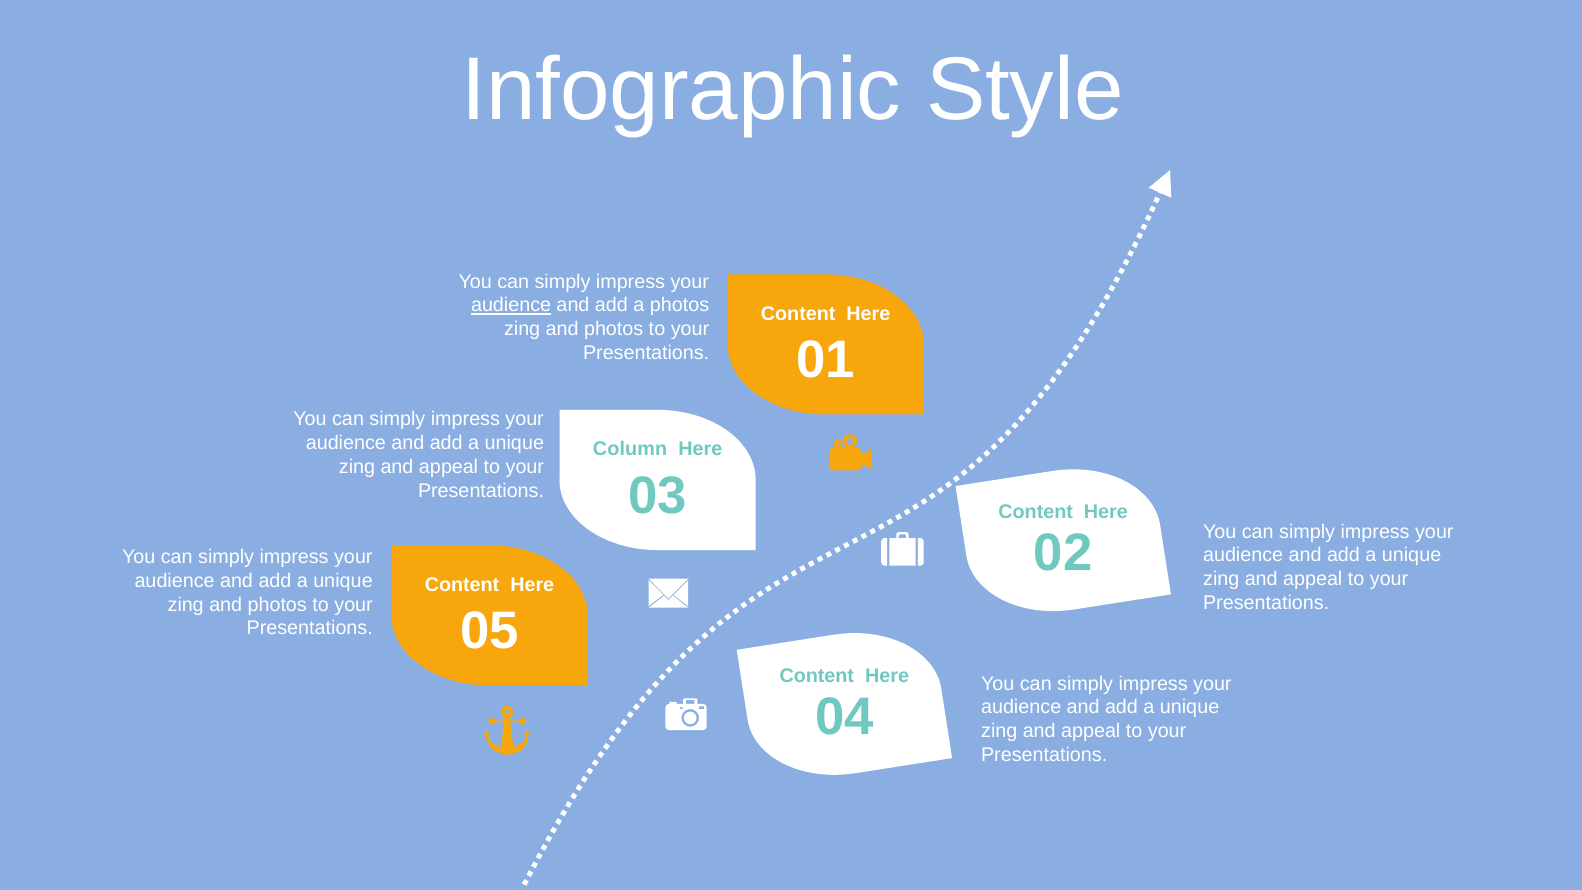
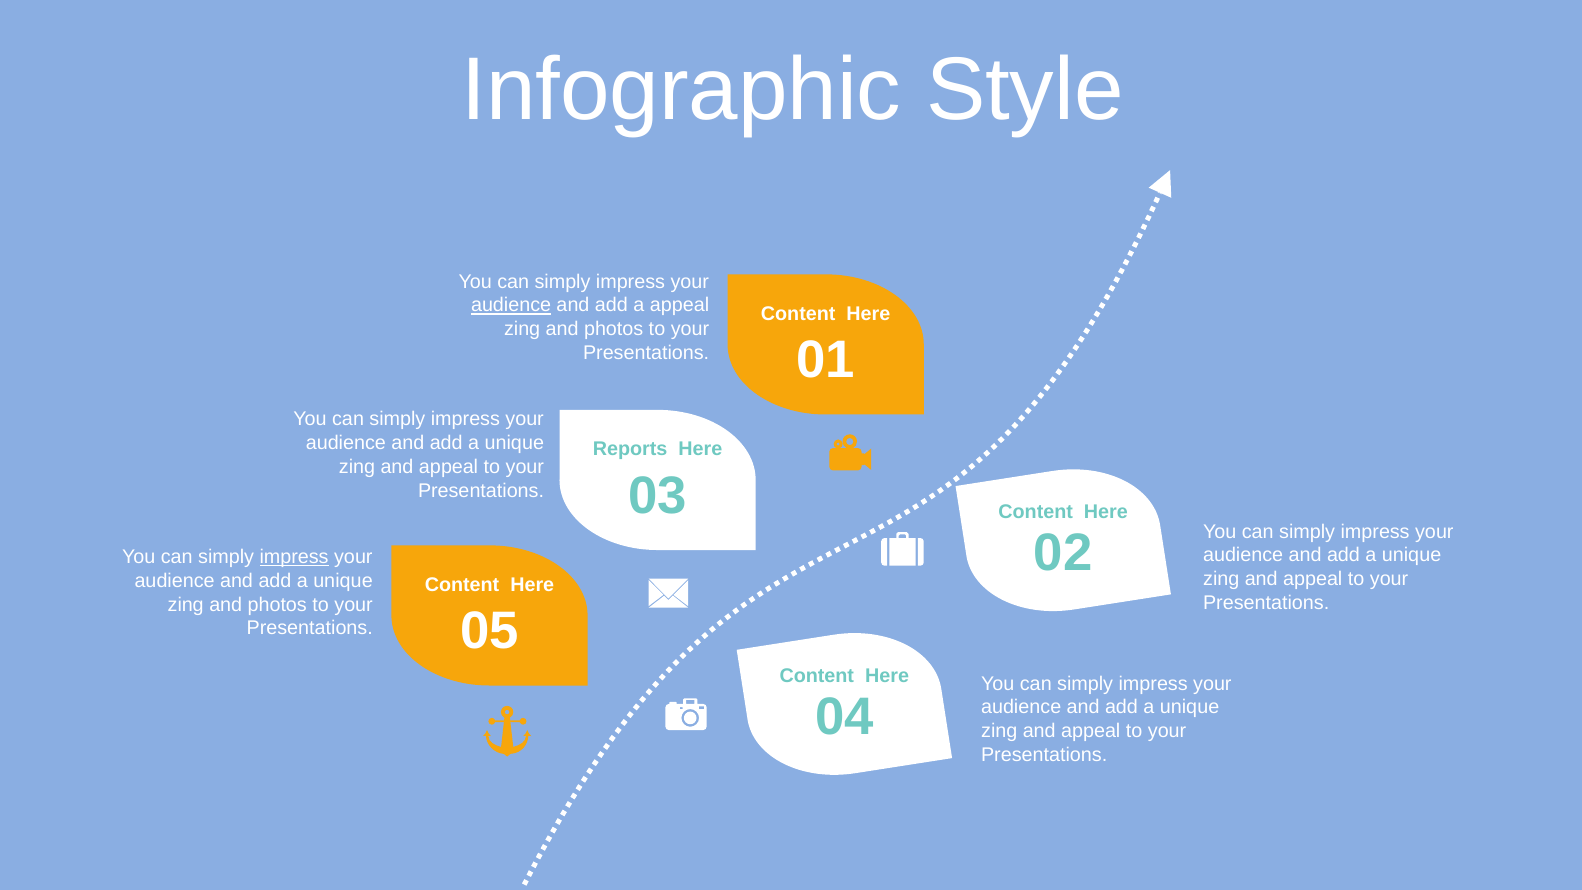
a photos: photos -> appeal (679, 305)
Column: Column -> Reports (630, 449)
impress underline: none -> present (294, 557)
